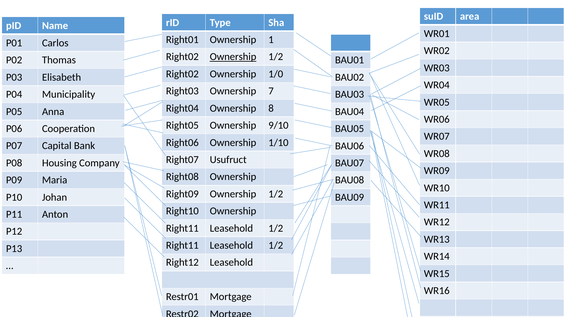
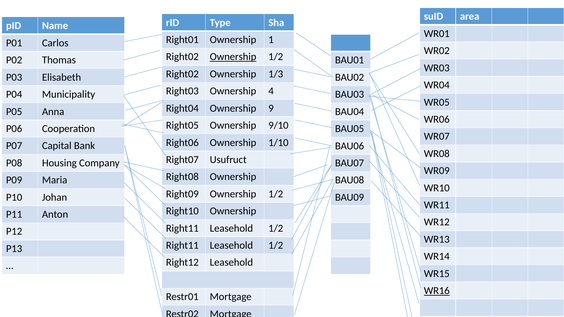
1/0: 1/0 -> 1/3 (276, 74)
7: 7 -> 4 (271, 91)
8: 8 -> 9 (271, 108)
WR16 underline: none -> present (437, 291)
